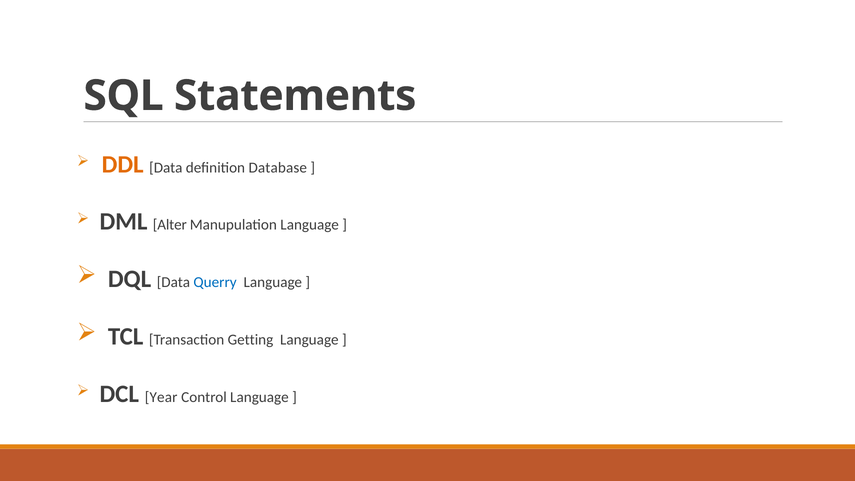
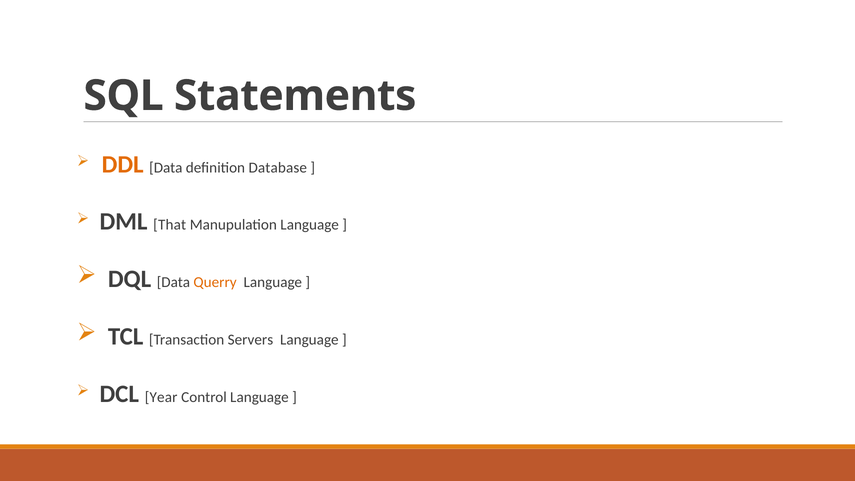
Alter: Alter -> That (170, 225)
Querry colour: blue -> orange (215, 282)
Getting: Getting -> Servers (250, 340)
